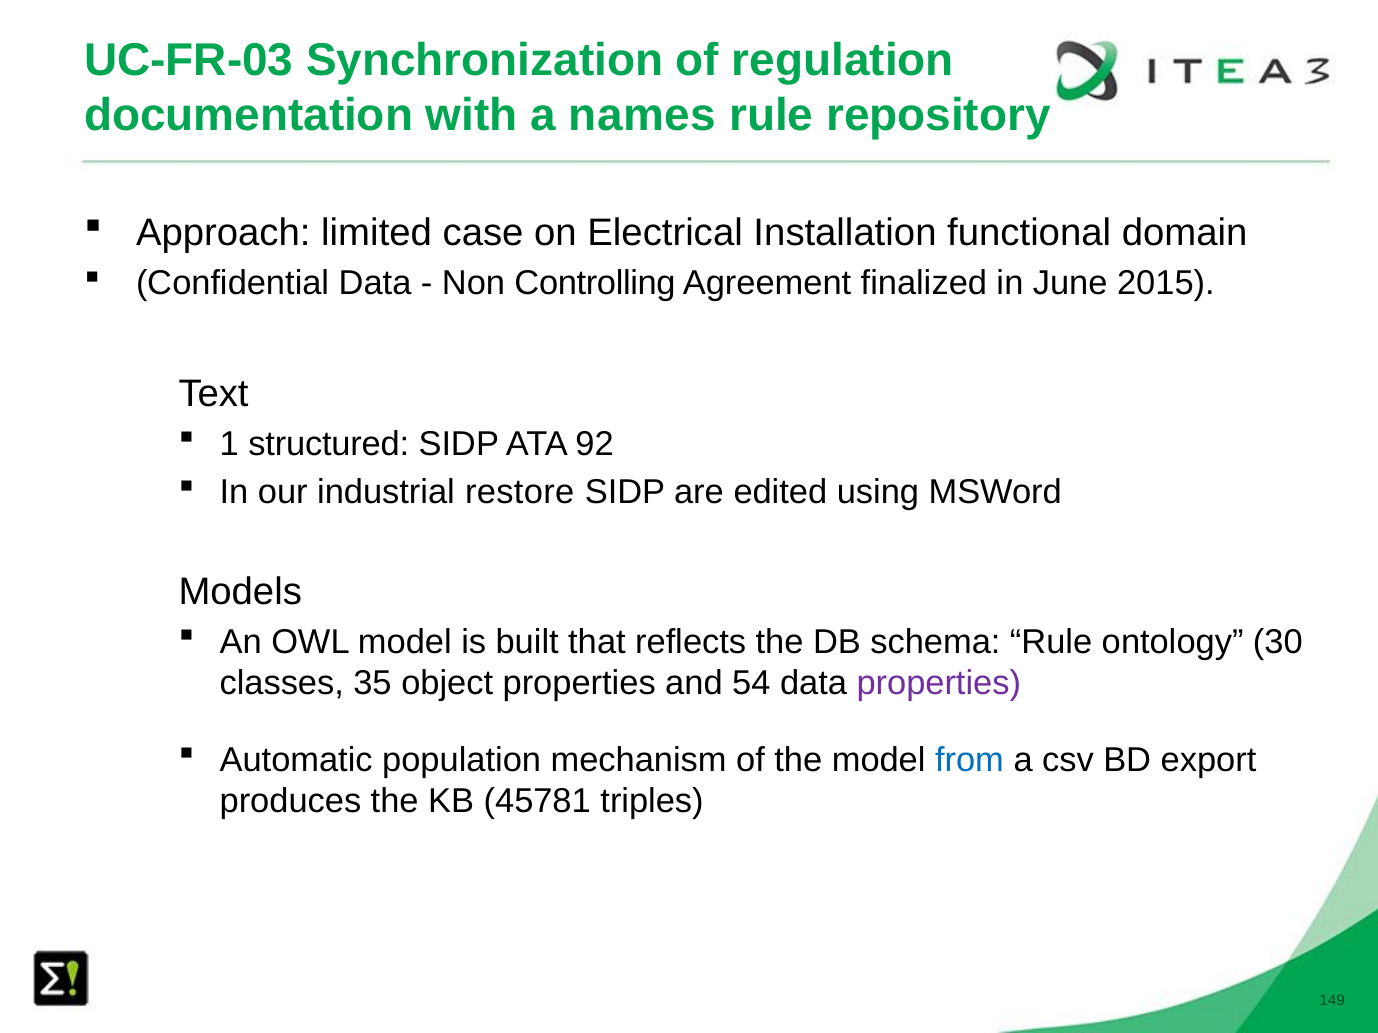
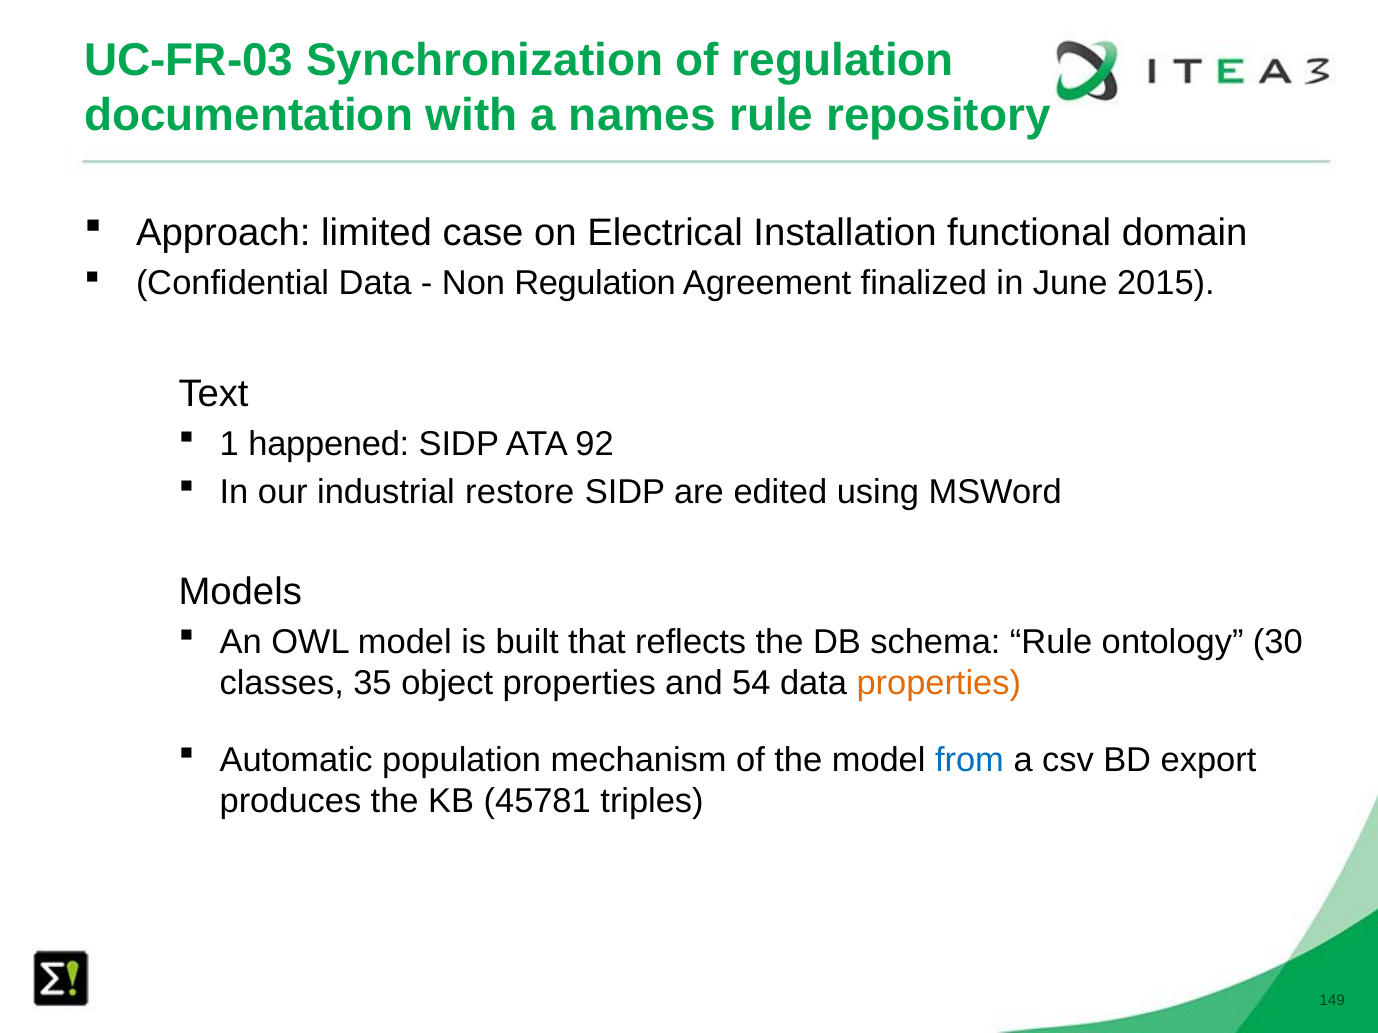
Non Controlling: Controlling -> Regulation (595, 284)
structured: structured -> happened (329, 444)
properties colour: purple -> orange (939, 684)
